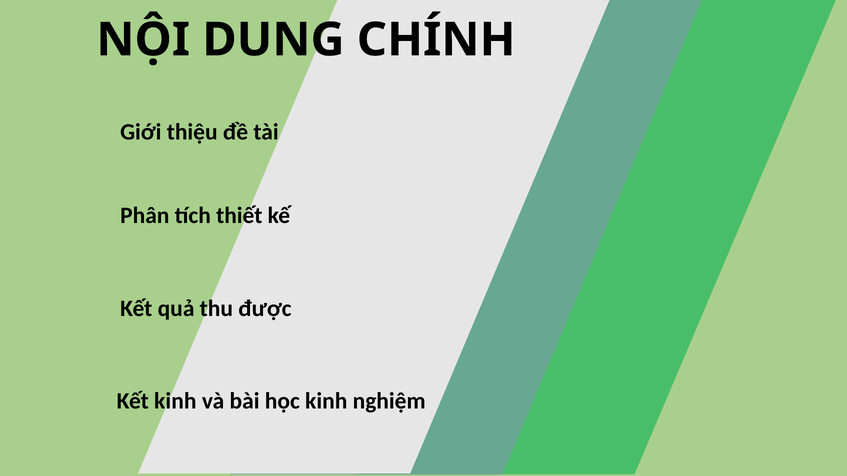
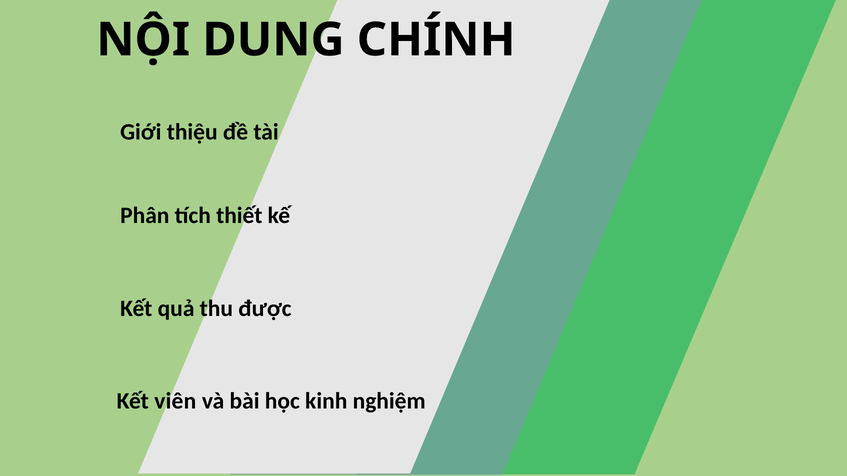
Kết kinh: kinh -> viên (175, 401)
